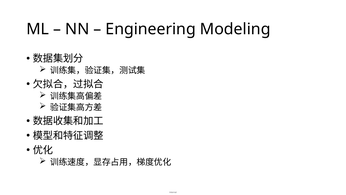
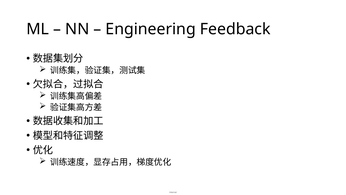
Modeling: Modeling -> Feedback (235, 29)
